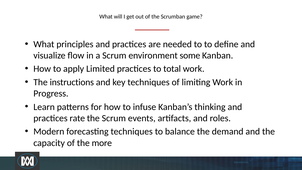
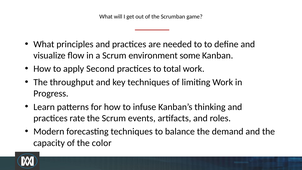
Limited: Limited -> Second (100, 69)
instructions: instructions -> throughput (72, 82)
more: more -> color (102, 143)
